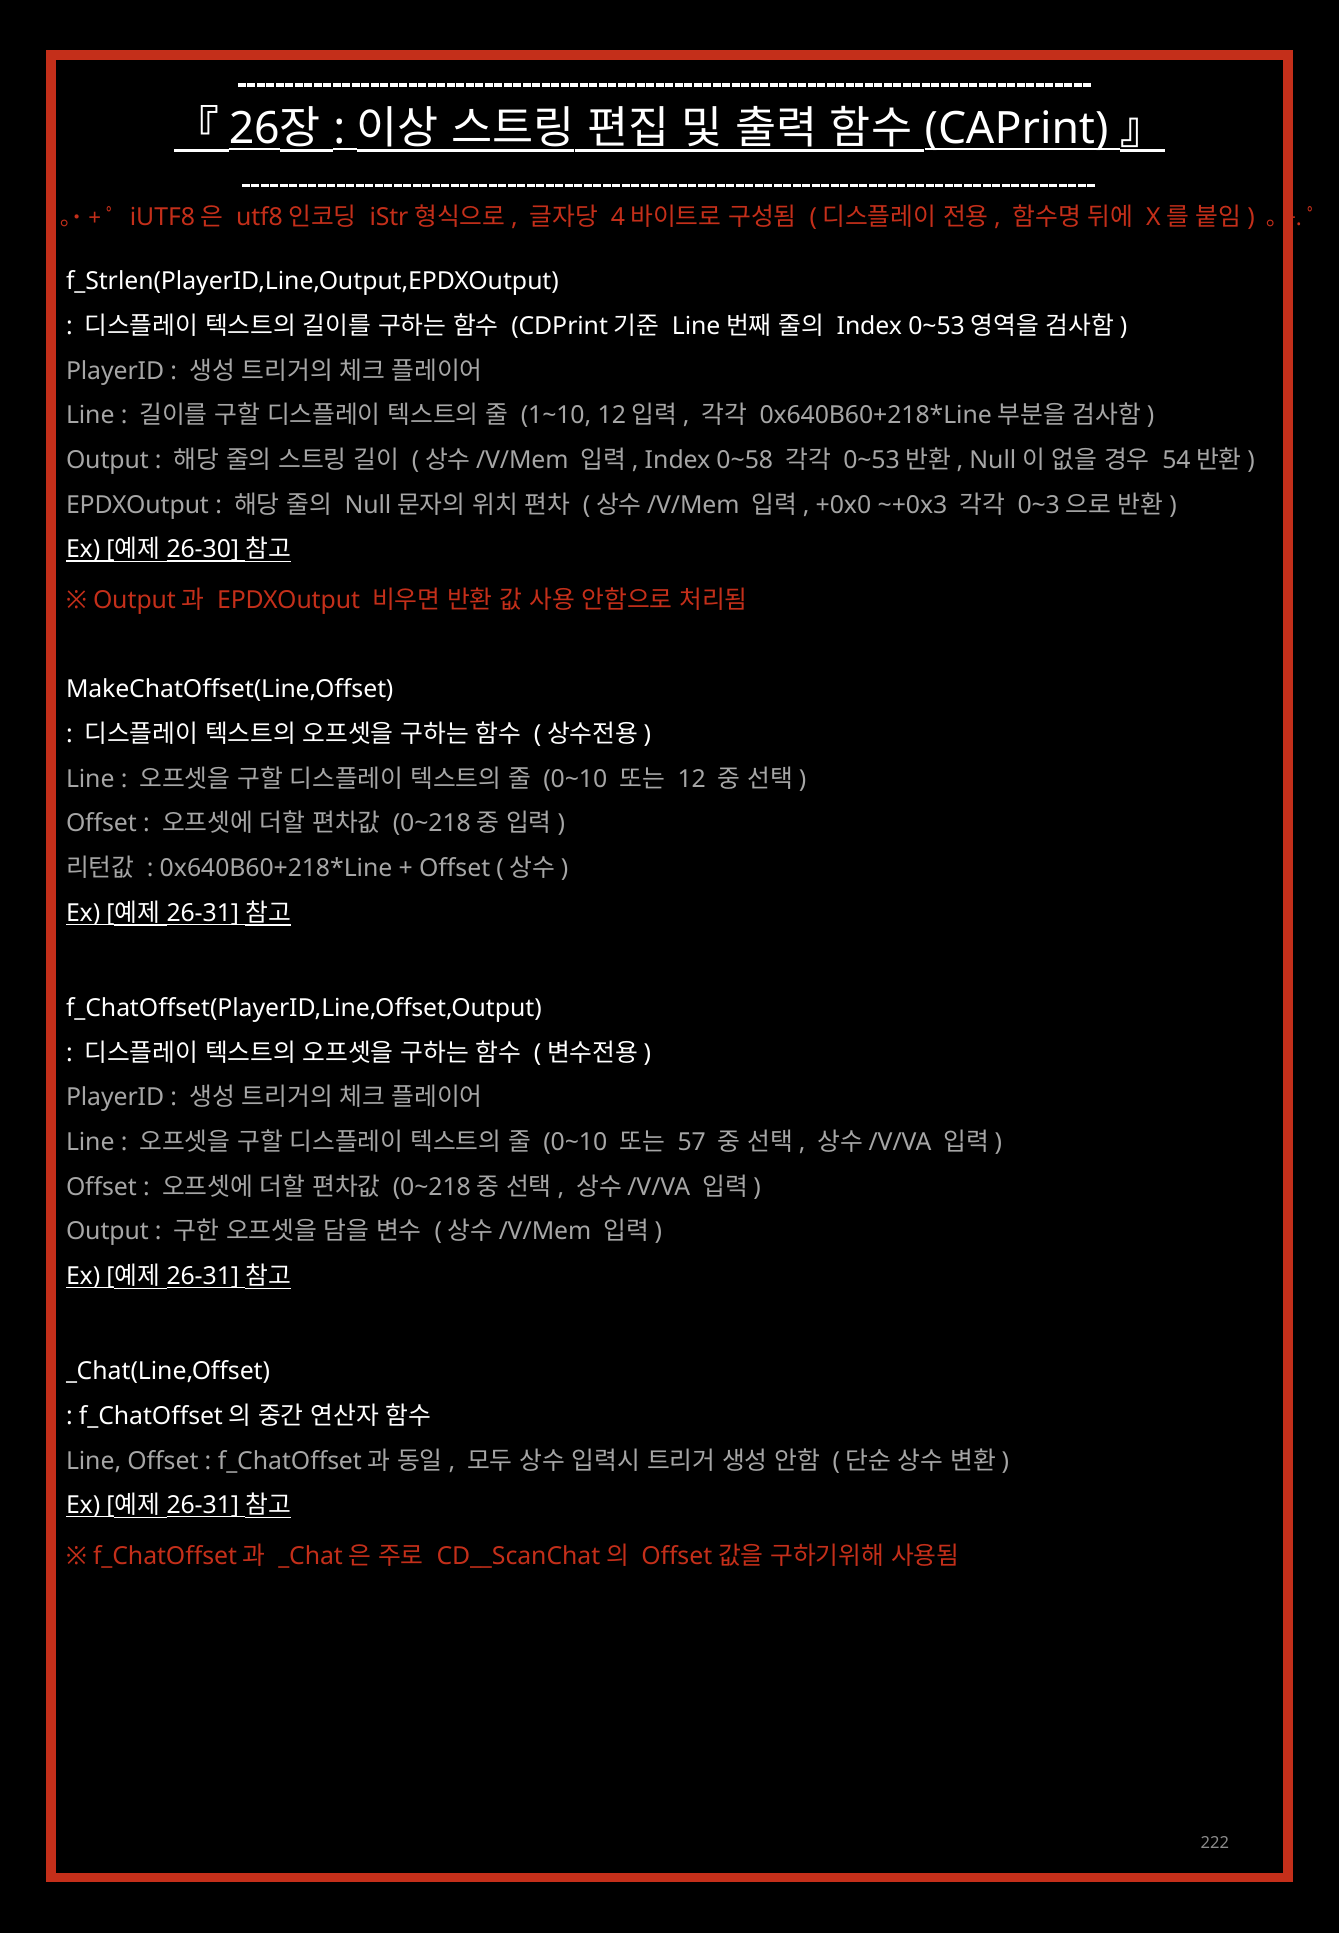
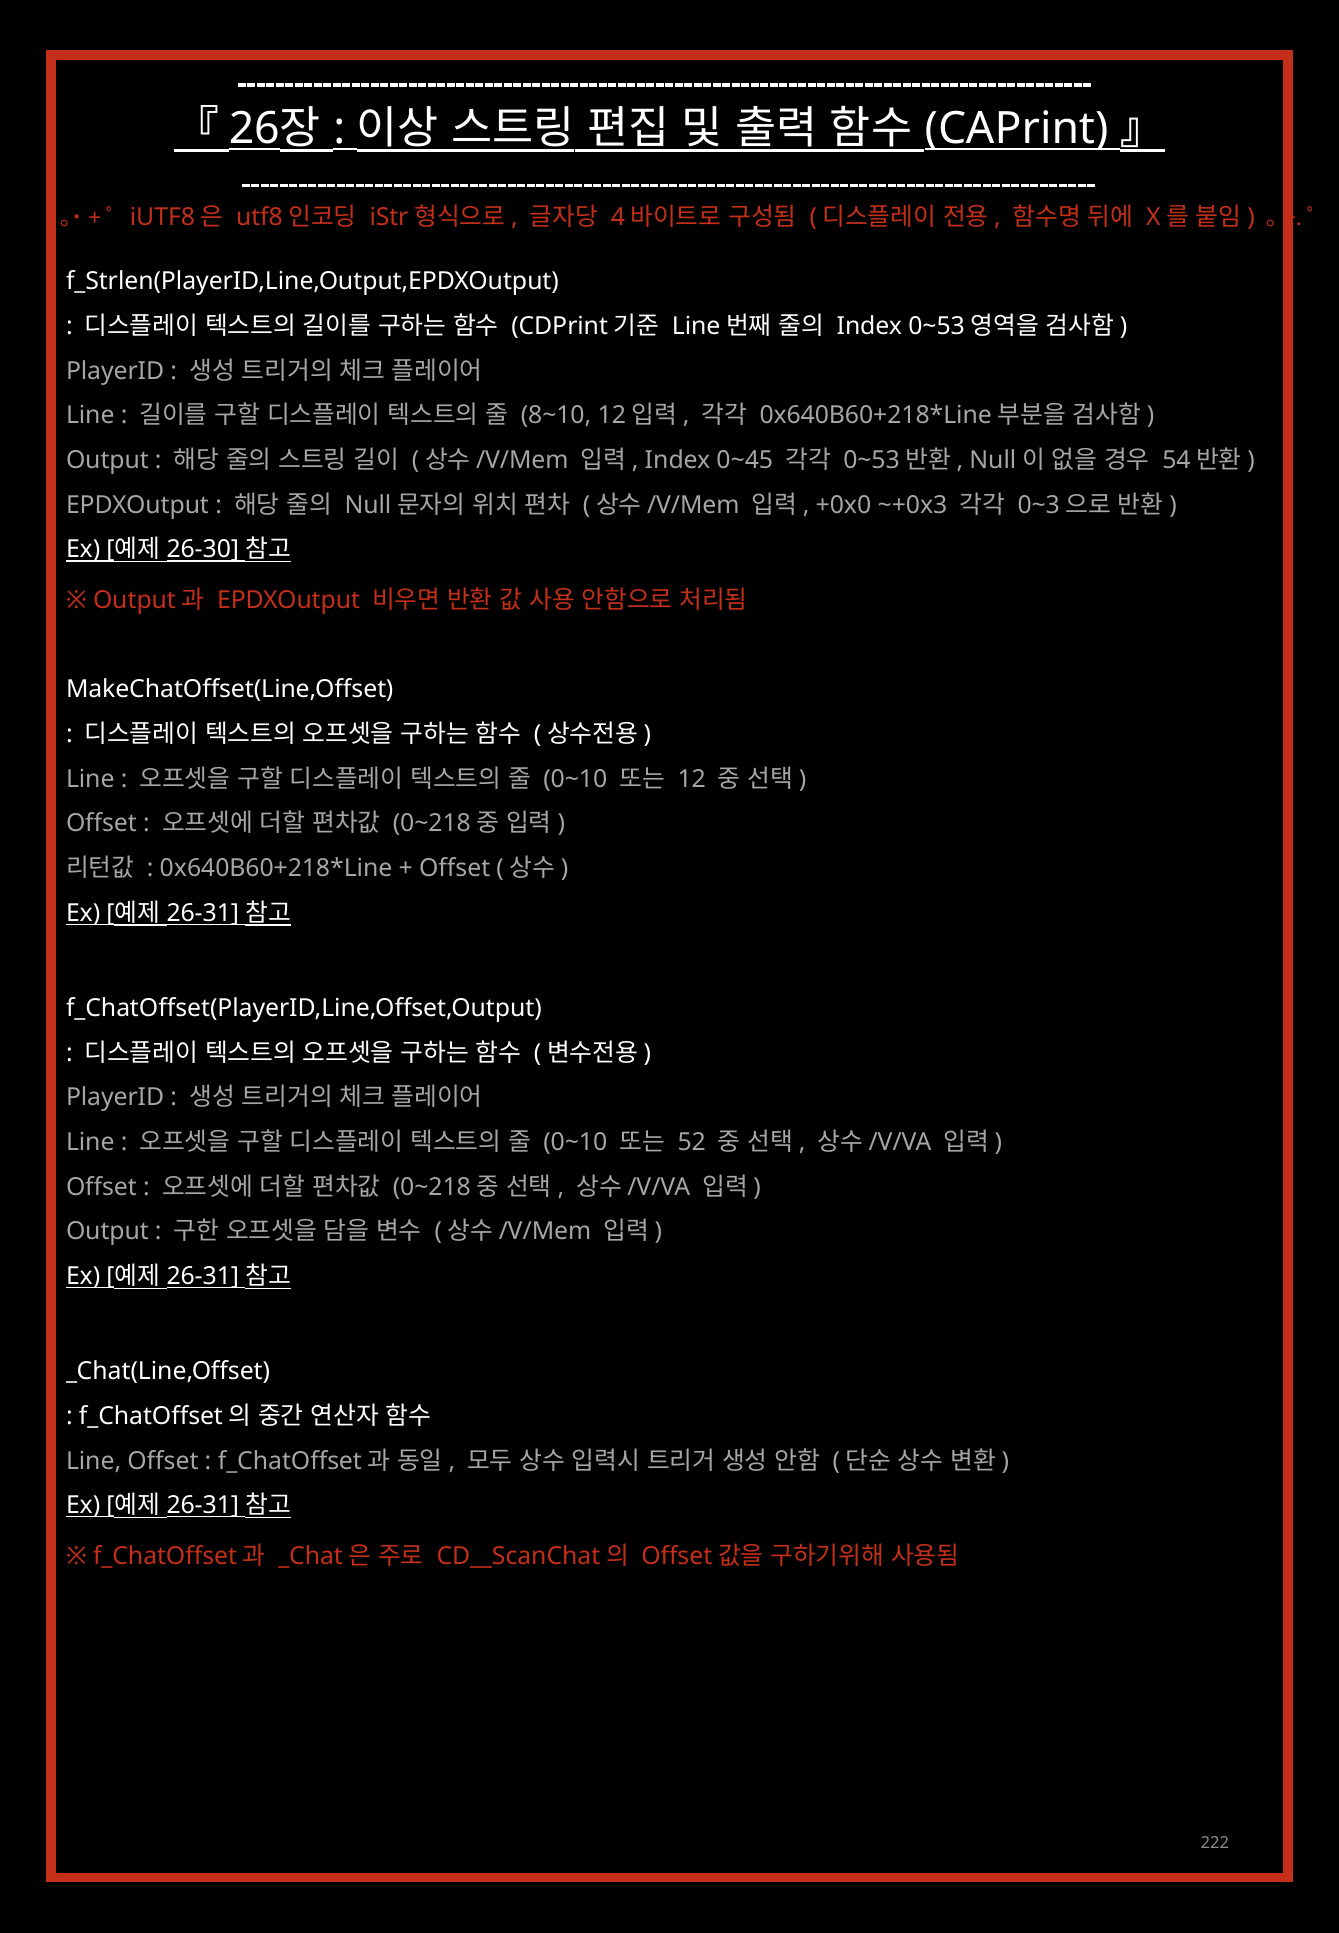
1~10: 1~10 -> 8~10 (556, 416)
0~58: 0~58 -> 0~45 (745, 461)
57: 57 -> 52 (692, 1143)
